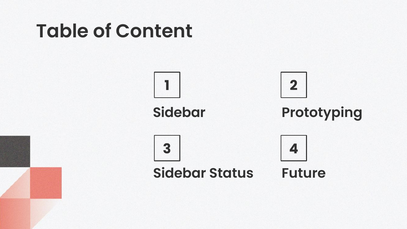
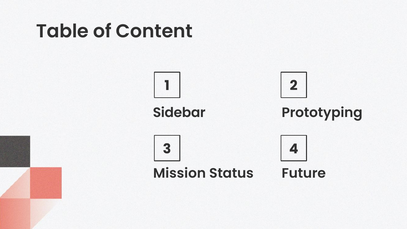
Sidebar: Sidebar -> Mission (180, 173)
